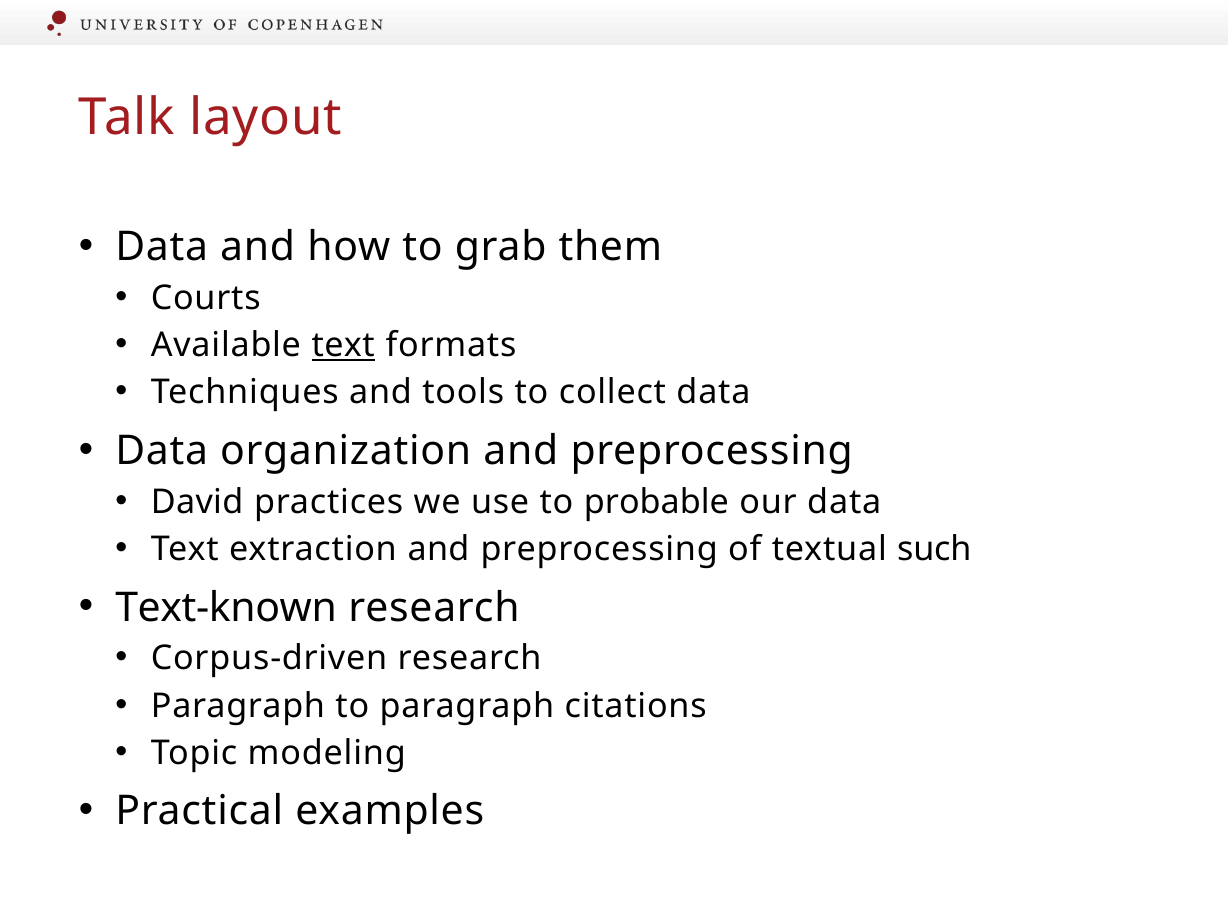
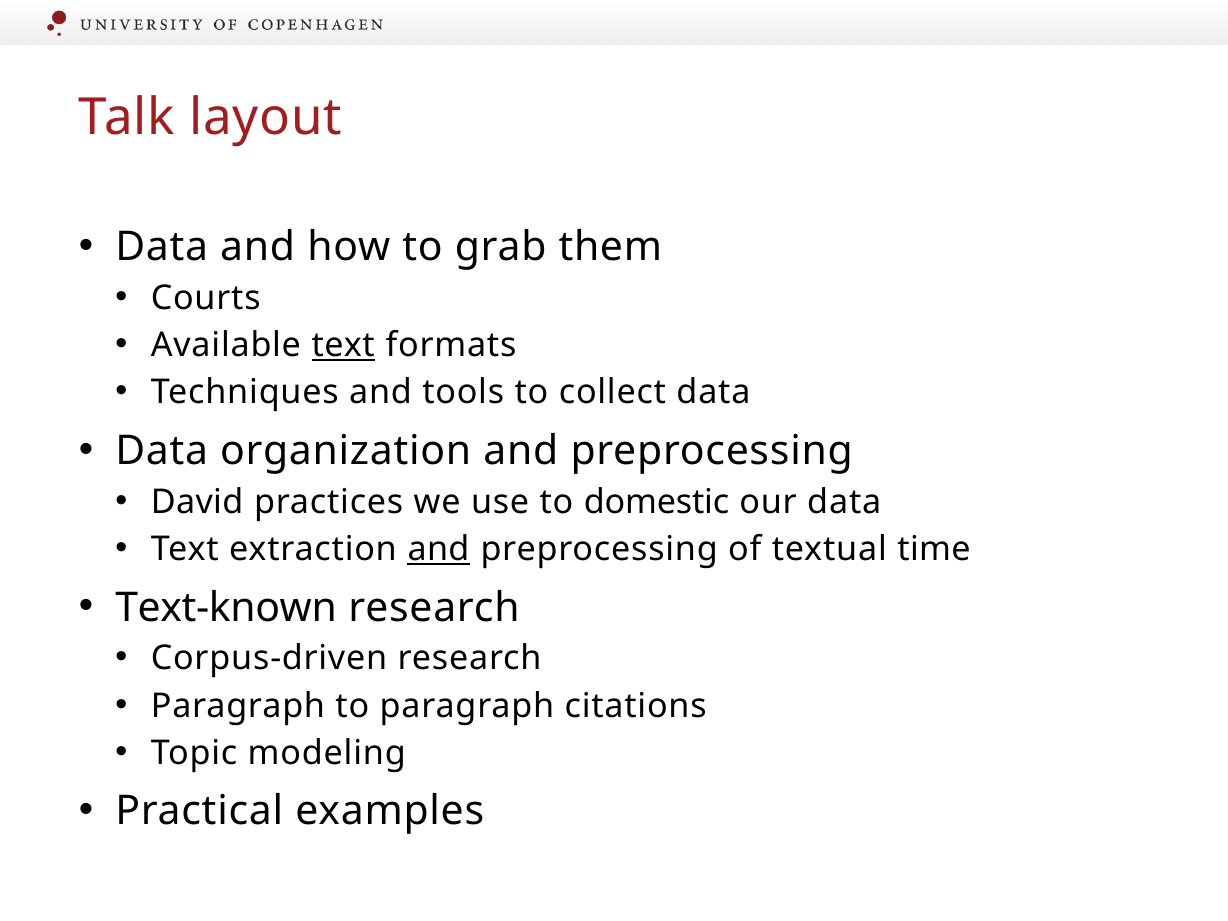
probable: probable -> domestic (657, 502)
and underline: none -> present (438, 549)
such: such -> time (934, 549)
